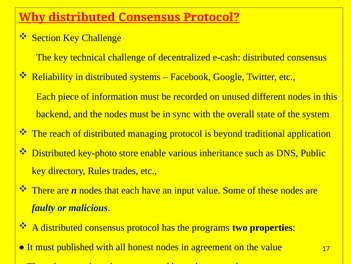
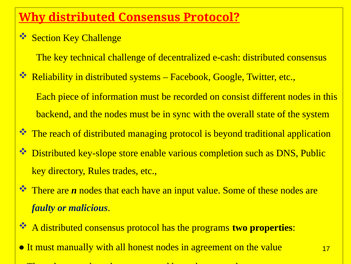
unused: unused -> consist (236, 96)
key-photo: key-photo -> key-slope (97, 153)
inheritance: inheritance -> completion (221, 153)
published: published -> manually (75, 246)
